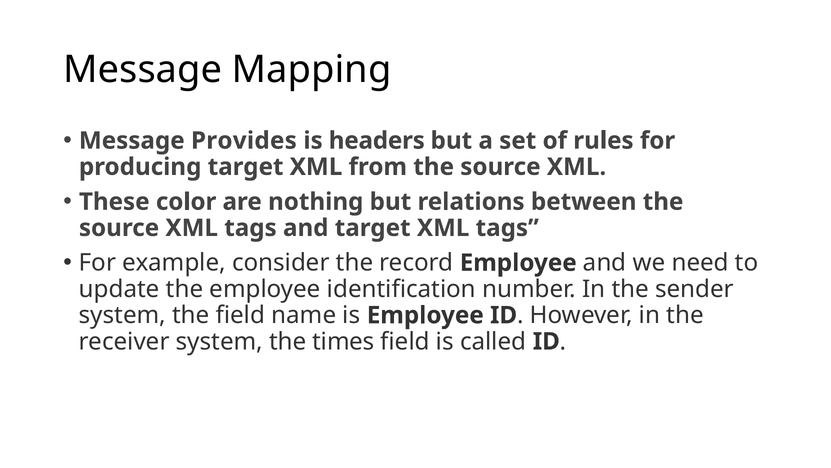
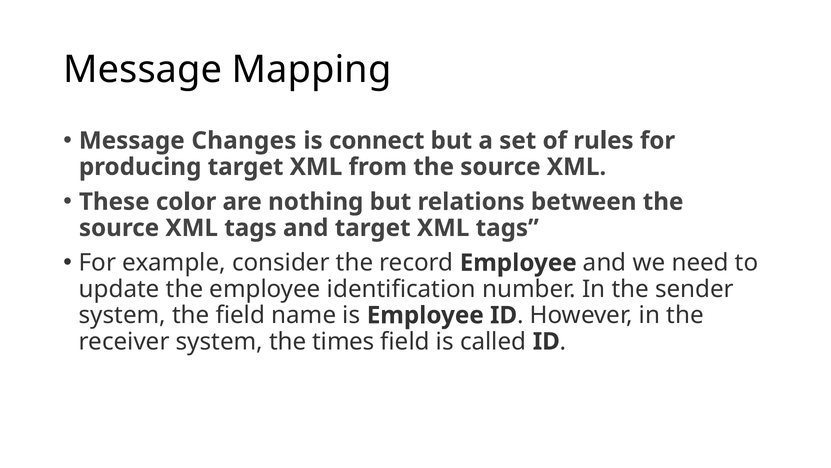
Provides: Provides -> Changes (244, 140)
headers: headers -> connect (377, 140)
